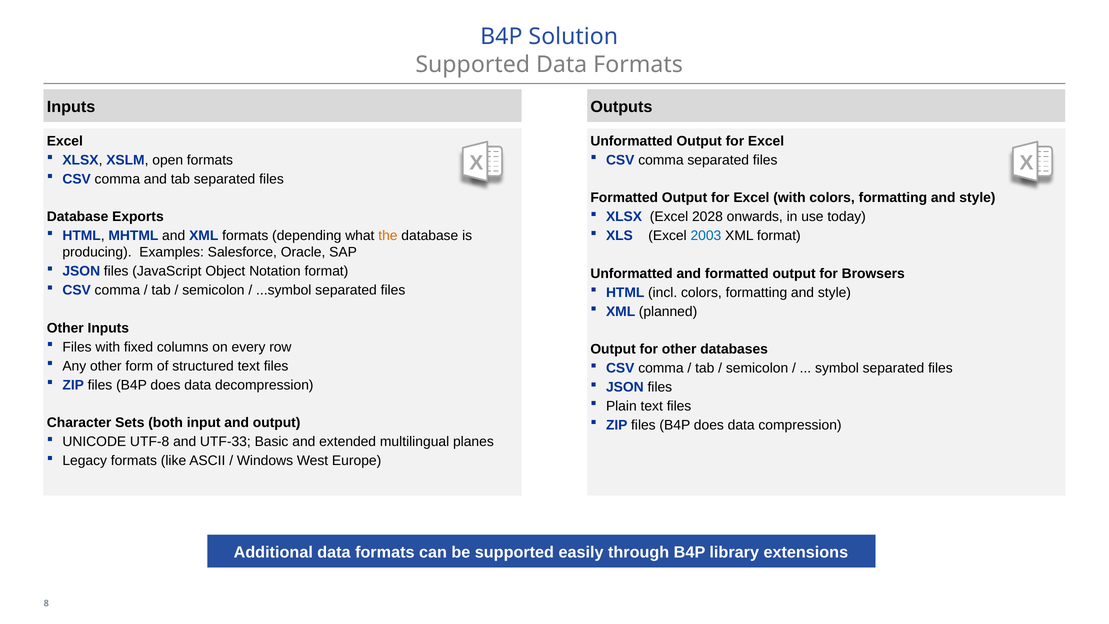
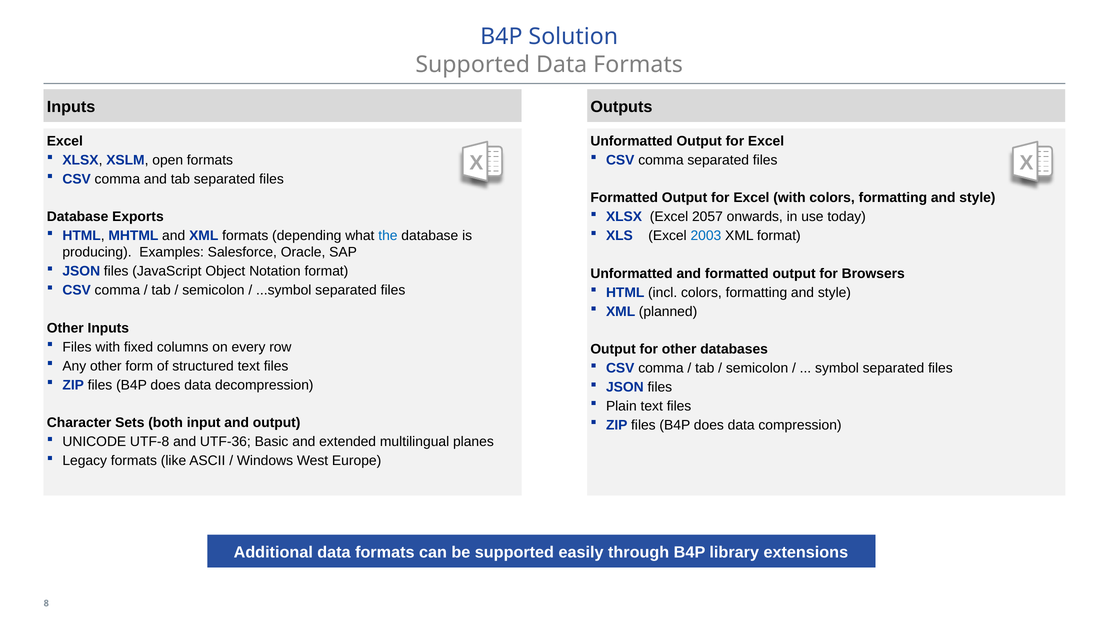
2028: 2028 -> 2057 (707, 217)
the colour: orange -> blue (388, 236)
UTF-33: UTF-33 -> UTF-36 (225, 442)
